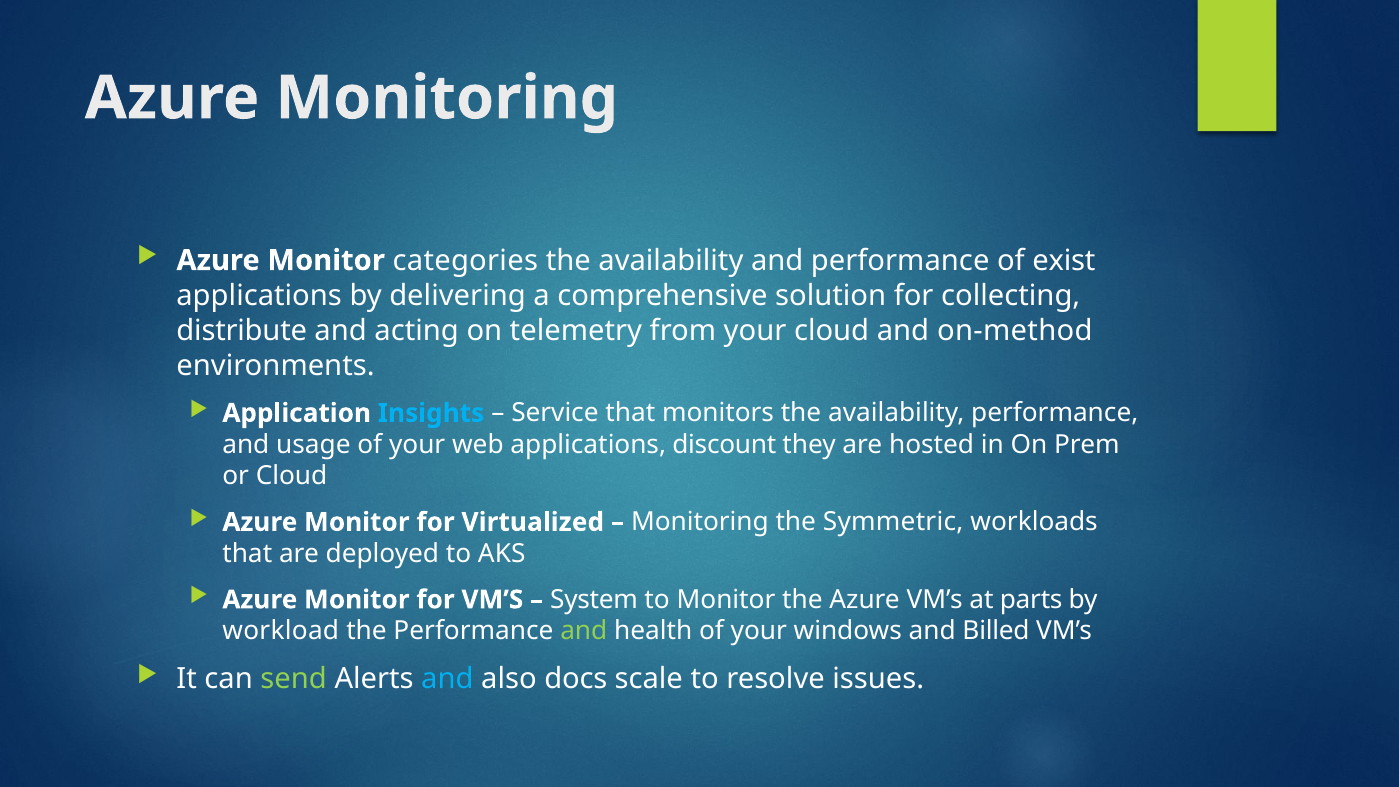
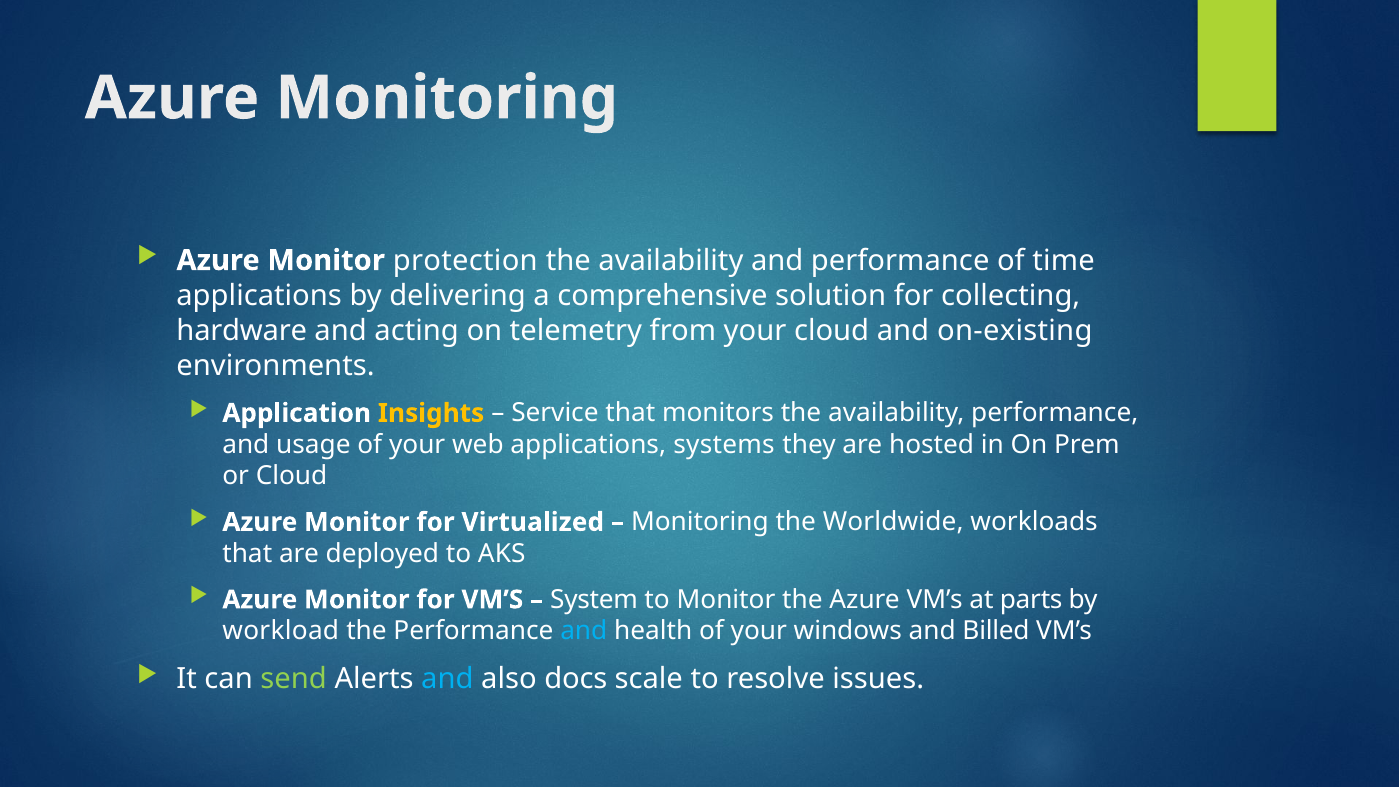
categories: categories -> protection (465, 260)
exist: exist -> time (1064, 260)
distribute: distribute -> hardware (242, 330)
on-method: on-method -> on-existing (1015, 330)
Insights colour: light blue -> yellow (431, 413)
discount: discount -> systems (724, 445)
Symmetric: Symmetric -> Worldwide (893, 522)
and colour: light green -> light blue (584, 631)
